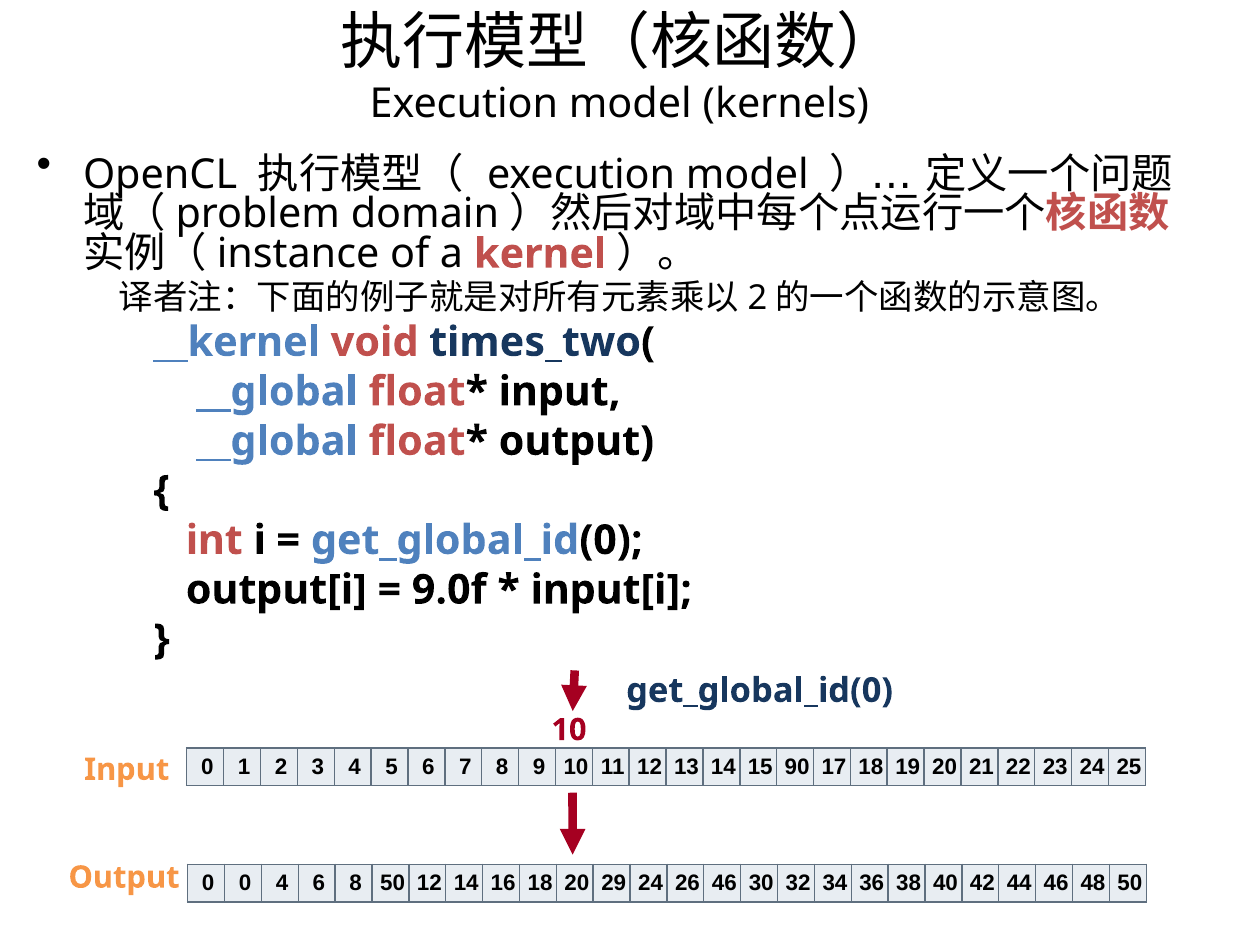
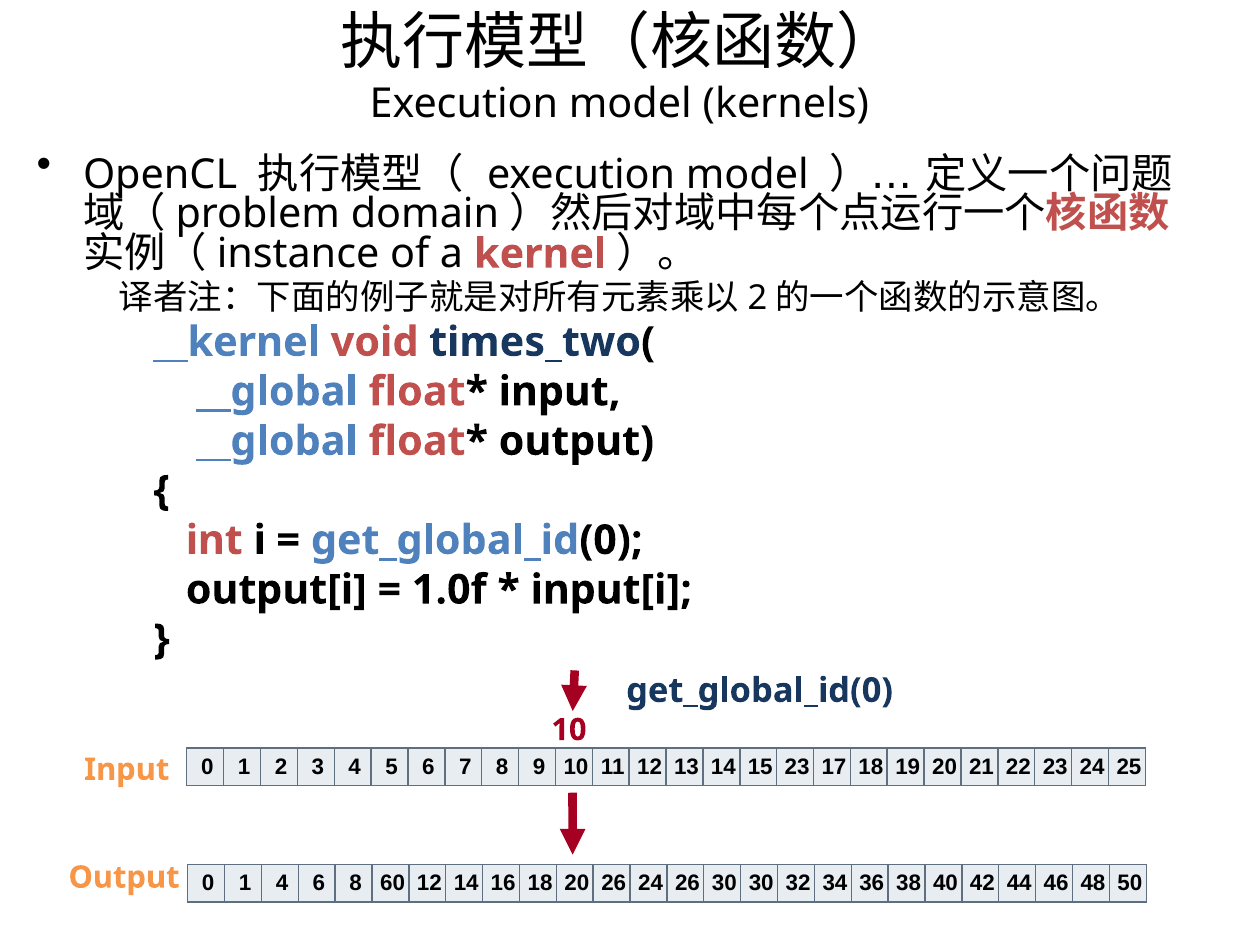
9.0f: 9.0f -> 1.0f (449, 590)
15 90: 90 -> 23 (797, 767)
0: 0 -> 1 (245, 884)
8 50: 50 -> 60 (393, 884)
20 29: 29 -> 26 (614, 884)
26 46: 46 -> 30 (724, 884)
